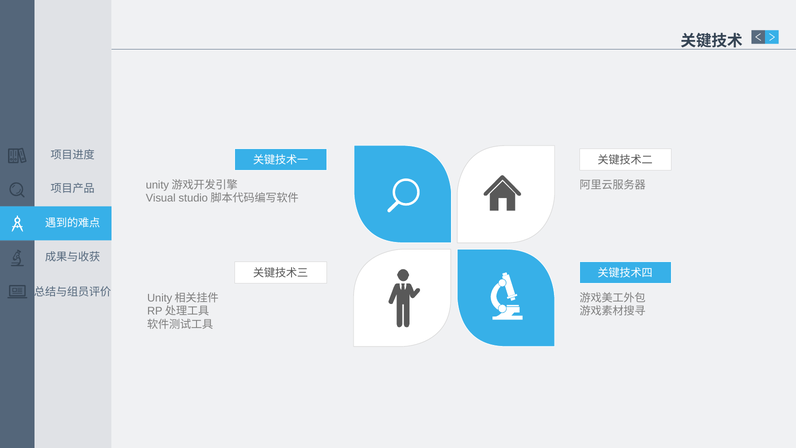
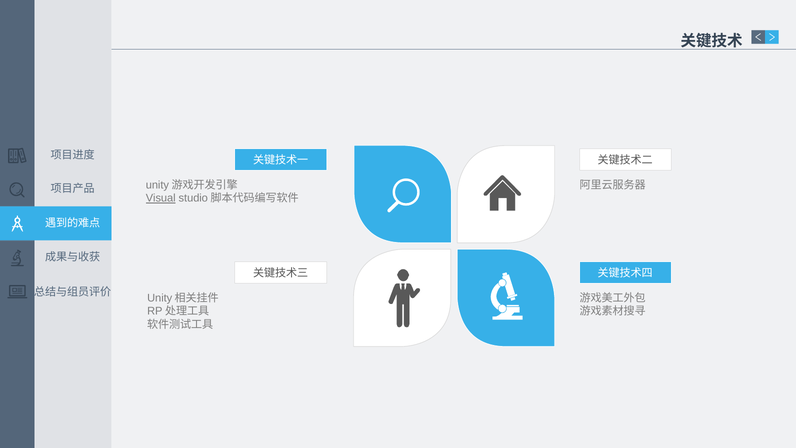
Visual underline: none -> present (161, 198)
